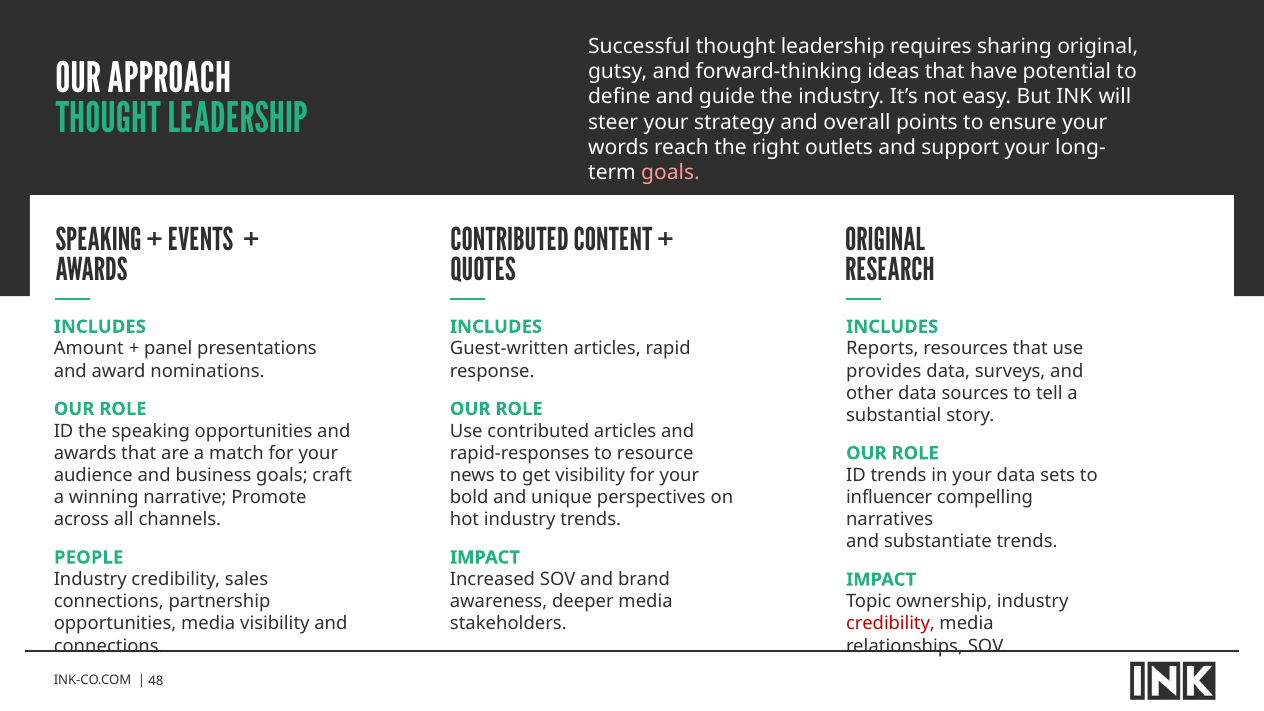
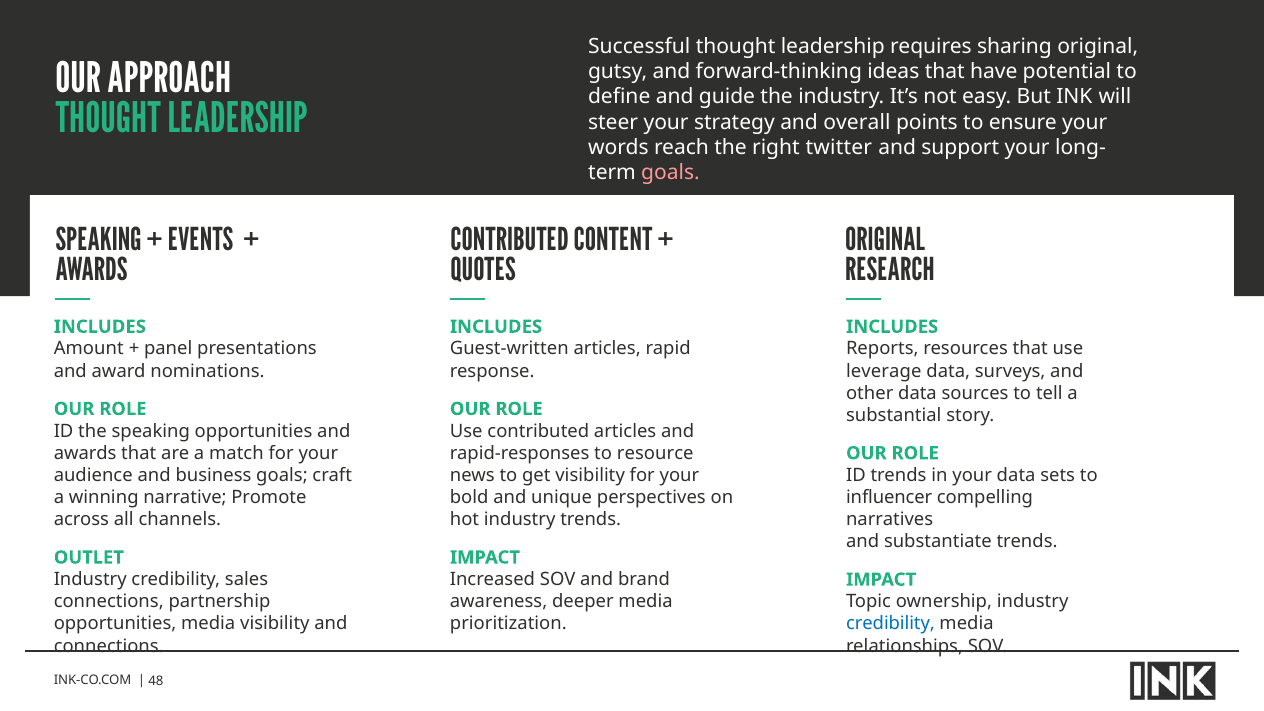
outlets: outlets -> twitter (839, 148)
provides: provides -> leverage (884, 371)
PEOPLE: PEOPLE -> OUTLET (89, 557)
stakeholders: stakeholders -> prioritization (508, 624)
credibility colour: red -> blue (890, 624)
